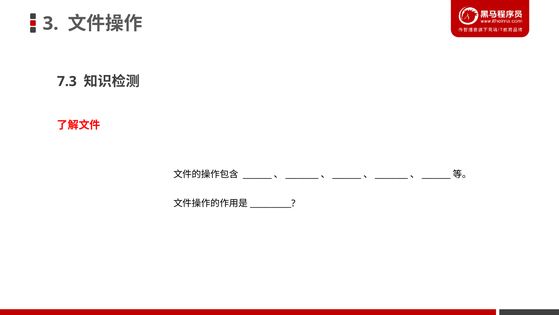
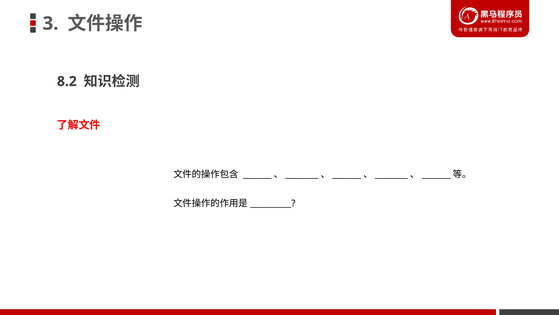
7.3: 7.3 -> 8.2 (67, 81)
